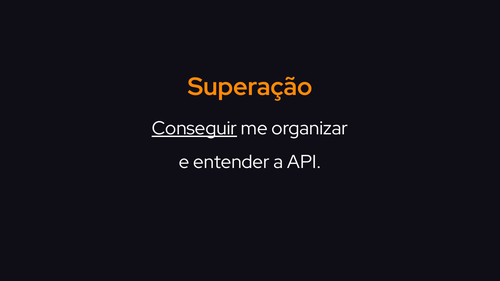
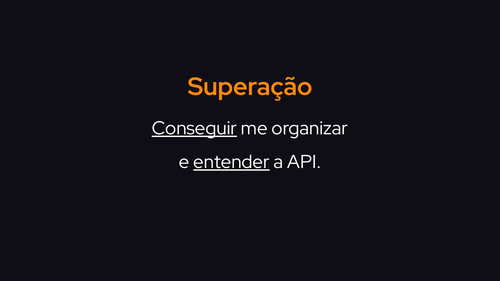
entender underline: none -> present (231, 162)
